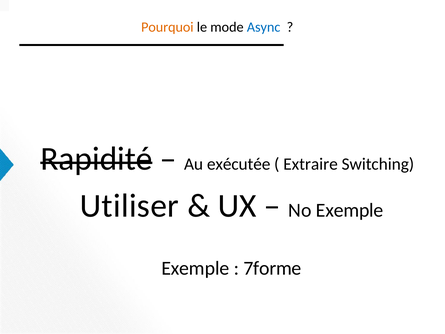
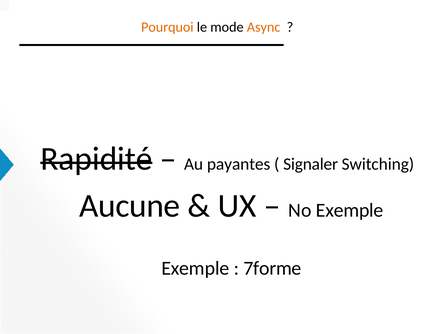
Async colour: blue -> orange (264, 27)
exécutée: exécutée -> payantes (239, 164)
Extraire: Extraire -> Signaler (311, 164)
Utiliser: Utiliser -> Aucune (130, 206)
